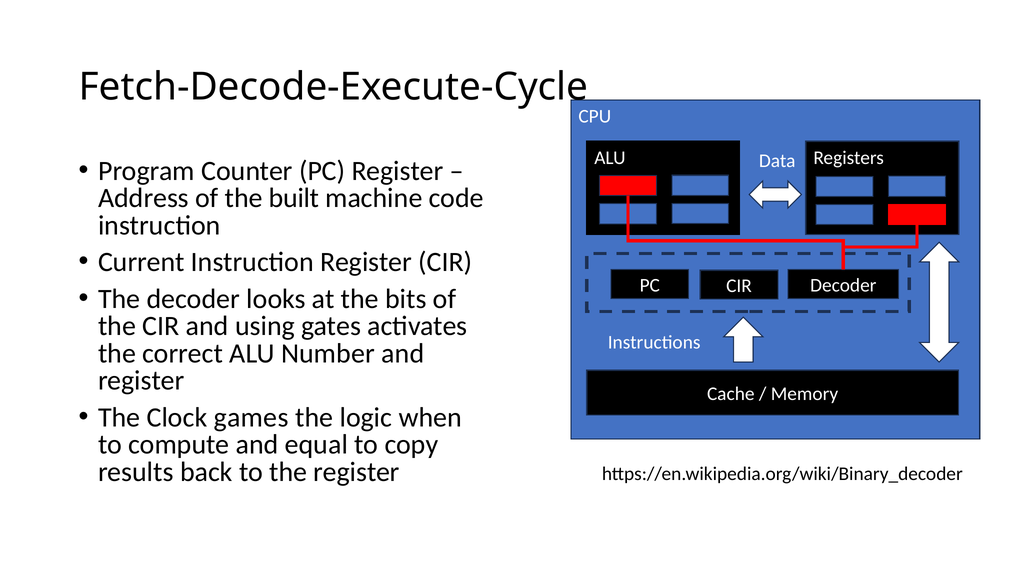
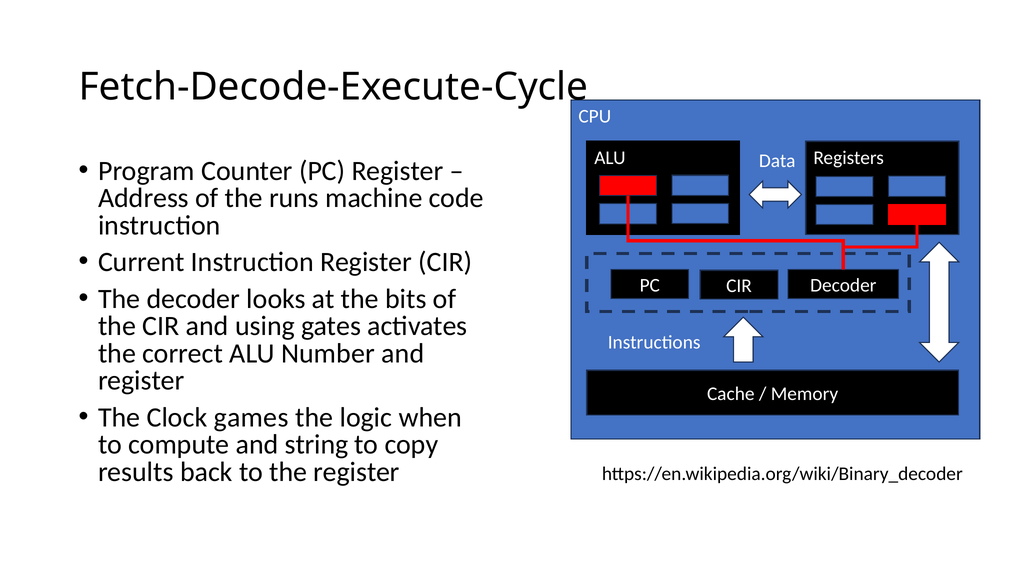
built: built -> runs (294, 198)
equal: equal -> string (317, 445)
